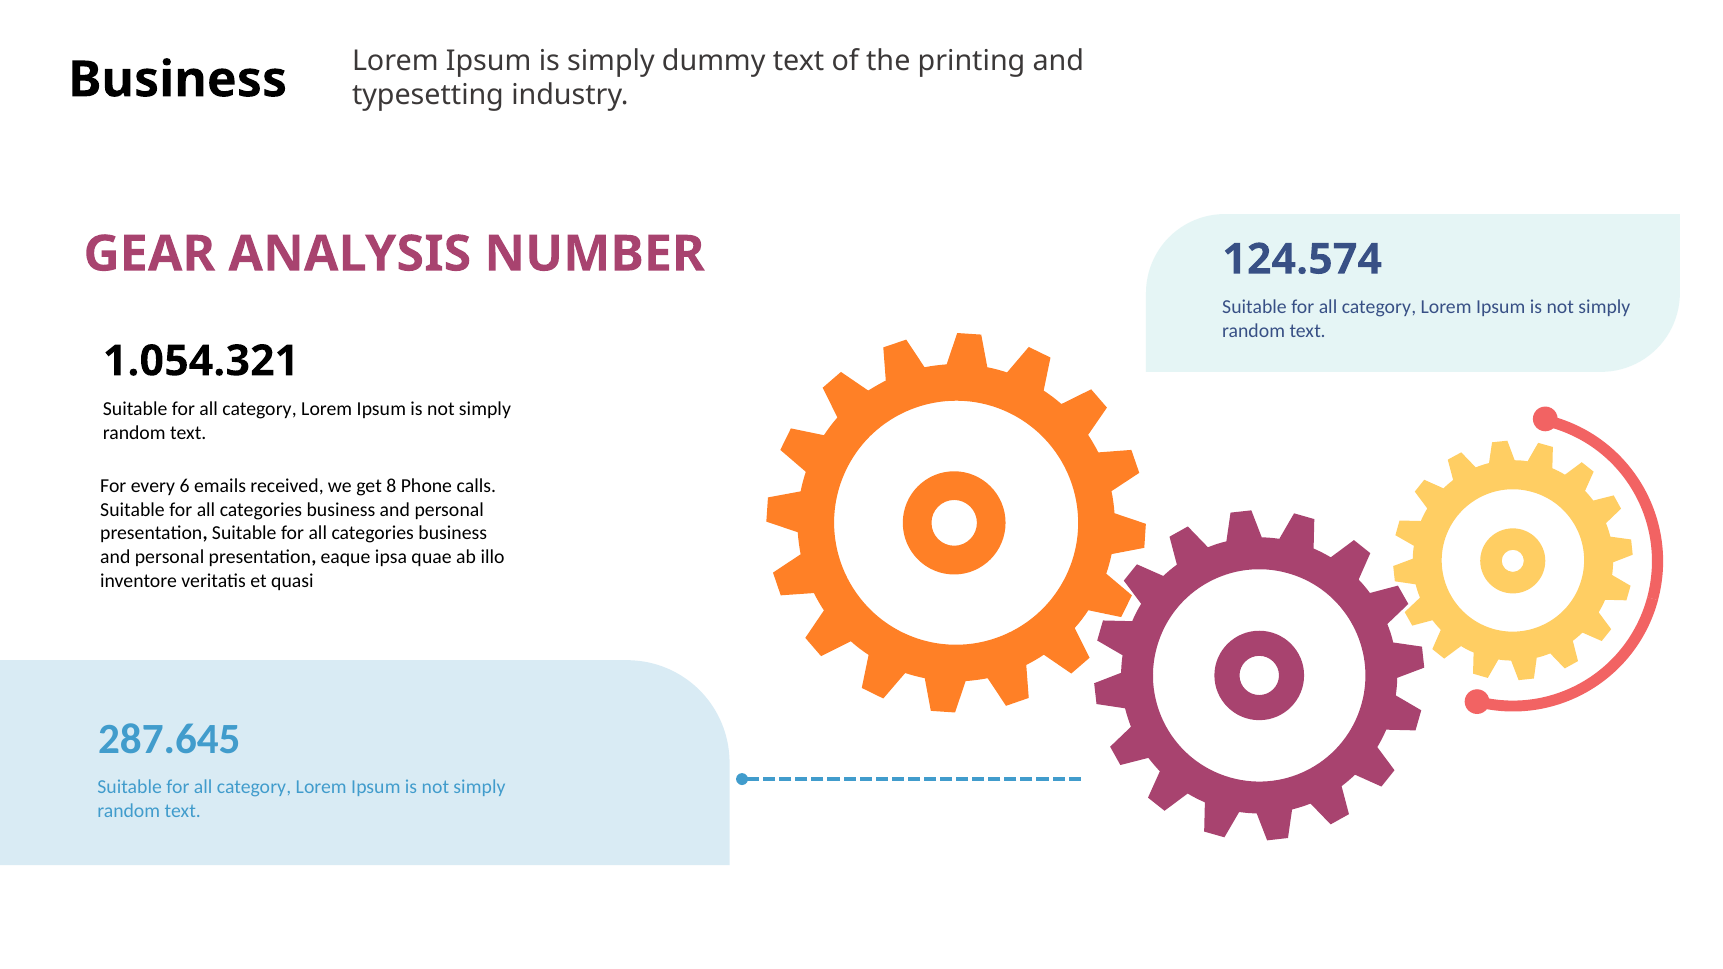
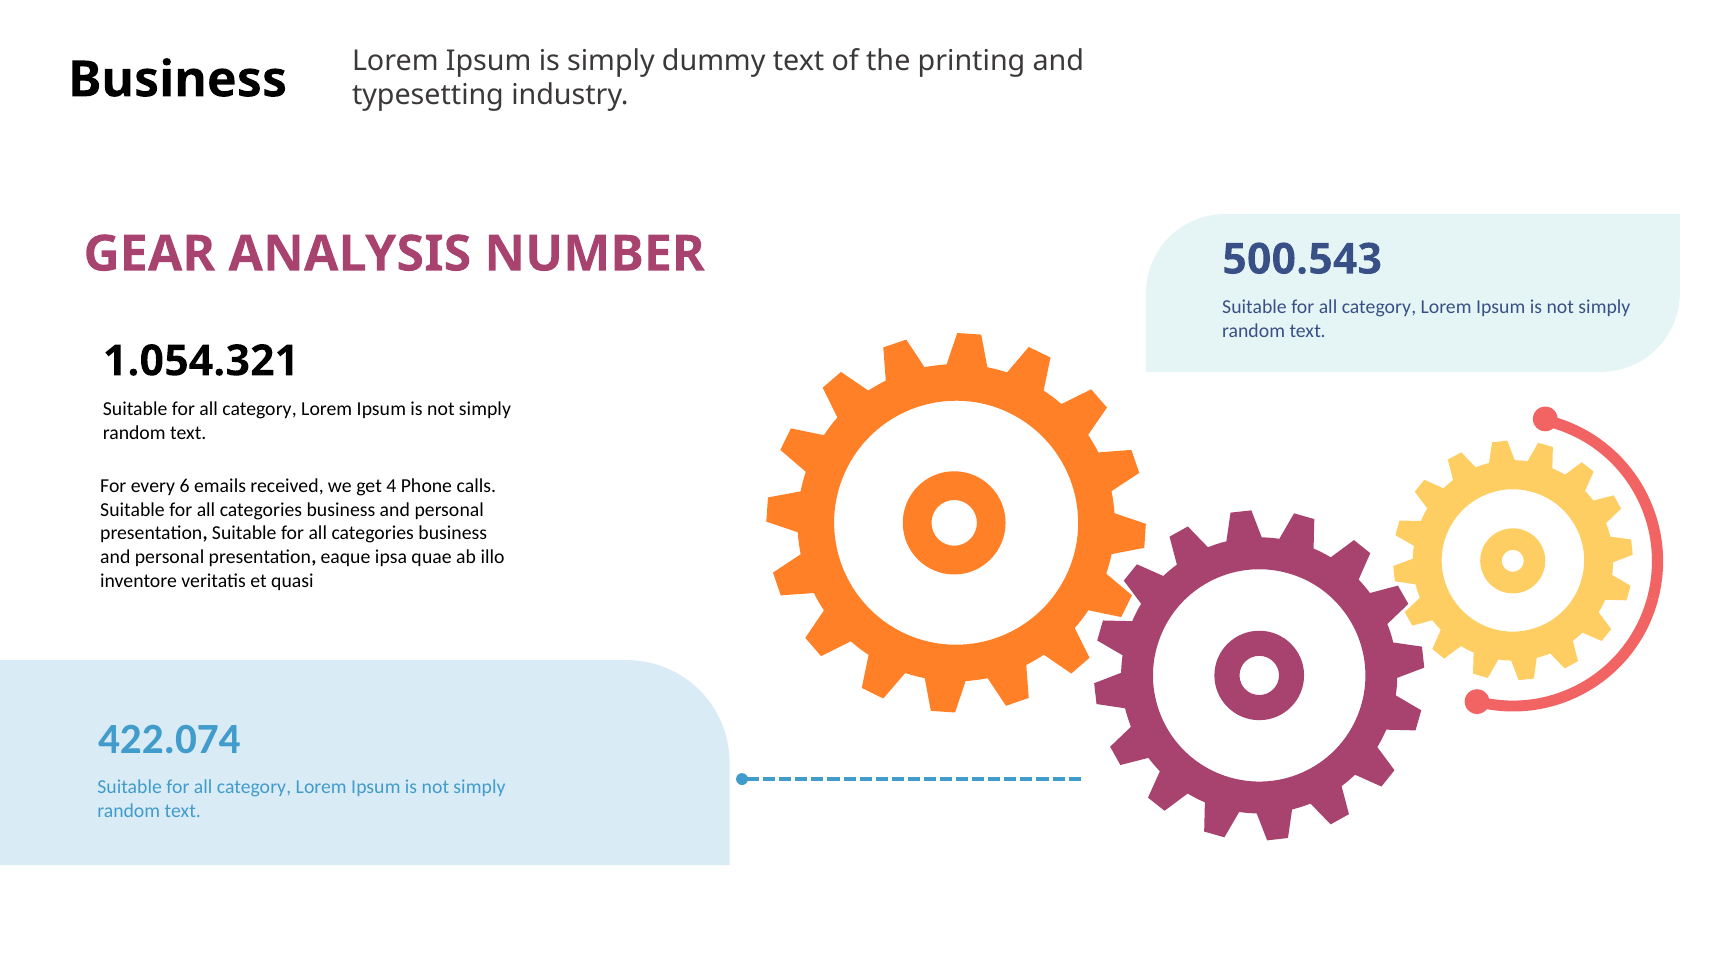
124.574: 124.574 -> 500.543 (1302, 259)
8: 8 -> 4 (391, 486)
287.645: 287.645 -> 422.074 (169, 739)
